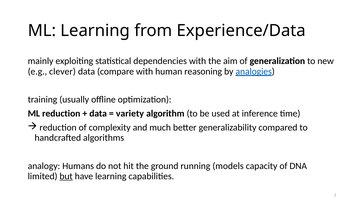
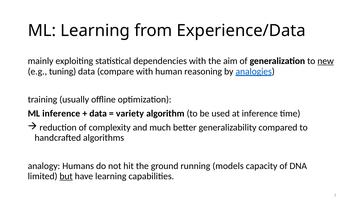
new underline: none -> present (326, 61)
clever: clever -> tuning (63, 71)
ML reduction: reduction -> inference (61, 113)
